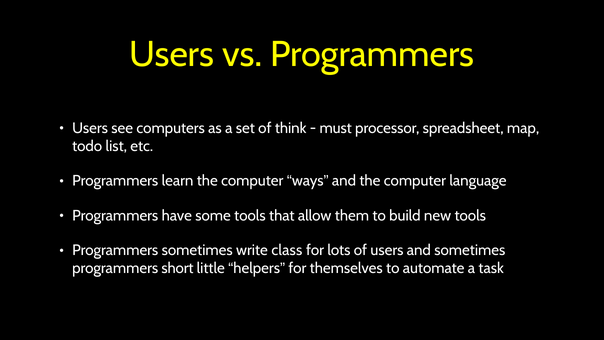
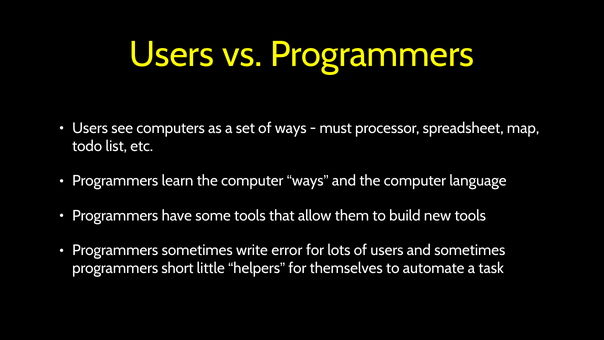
of think: think -> ways (291, 128)
class: class -> error (287, 250)
